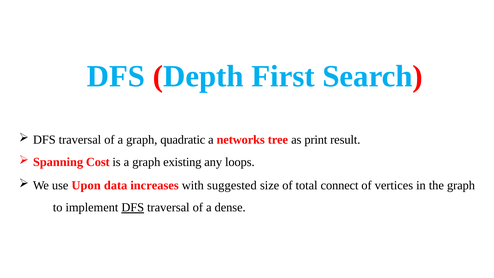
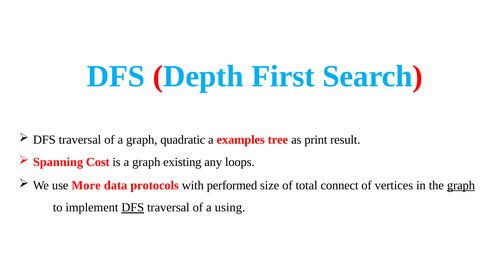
networks: networks -> examples (241, 140)
Upon: Upon -> More (86, 185)
increases: increases -> protocols (155, 185)
suggested: suggested -> performed (232, 185)
graph underline: none -> present (461, 185)
dense: dense -> using (230, 207)
